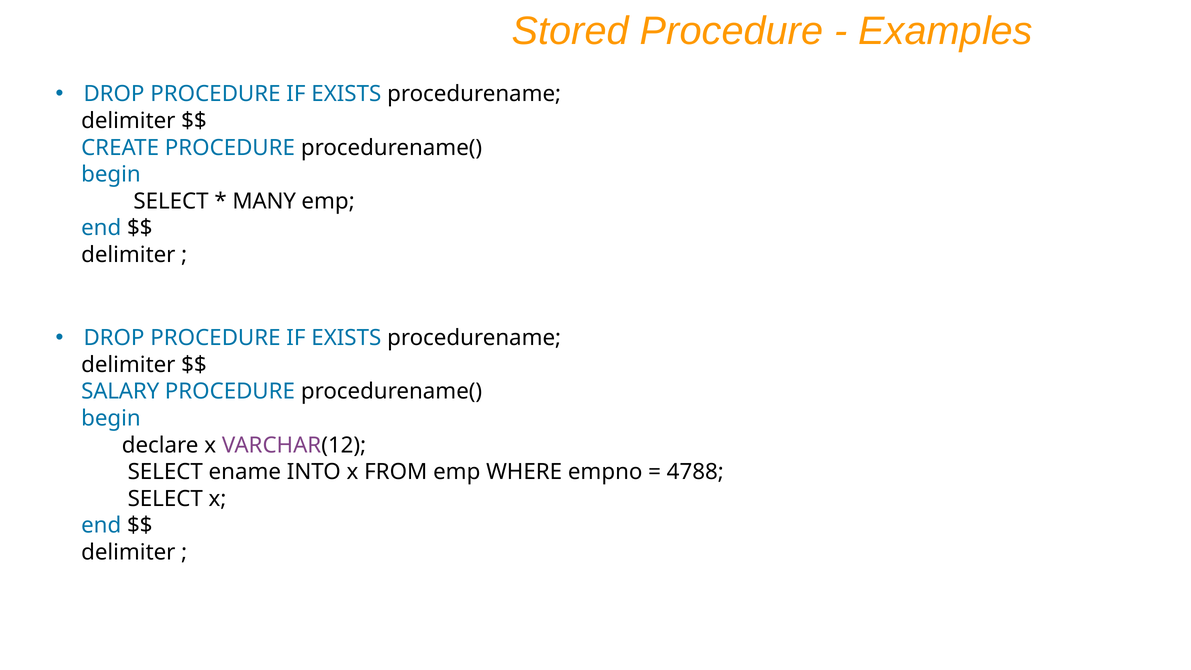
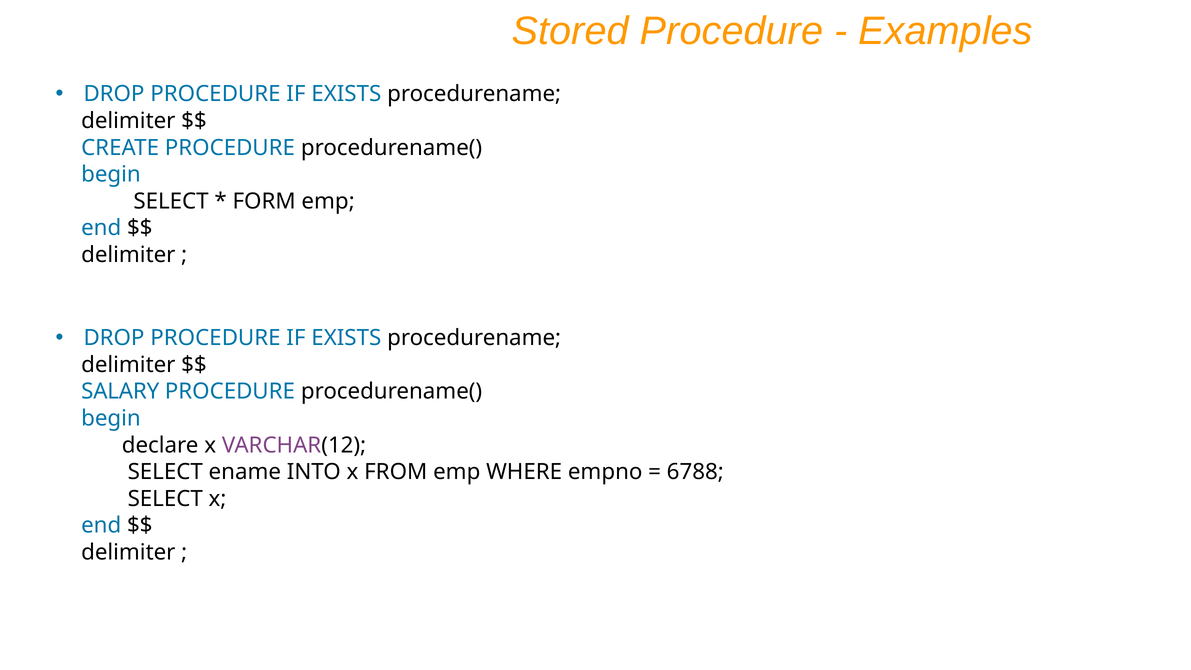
MANY: MANY -> FORM (264, 201)
4788: 4788 -> 6788 (695, 472)
